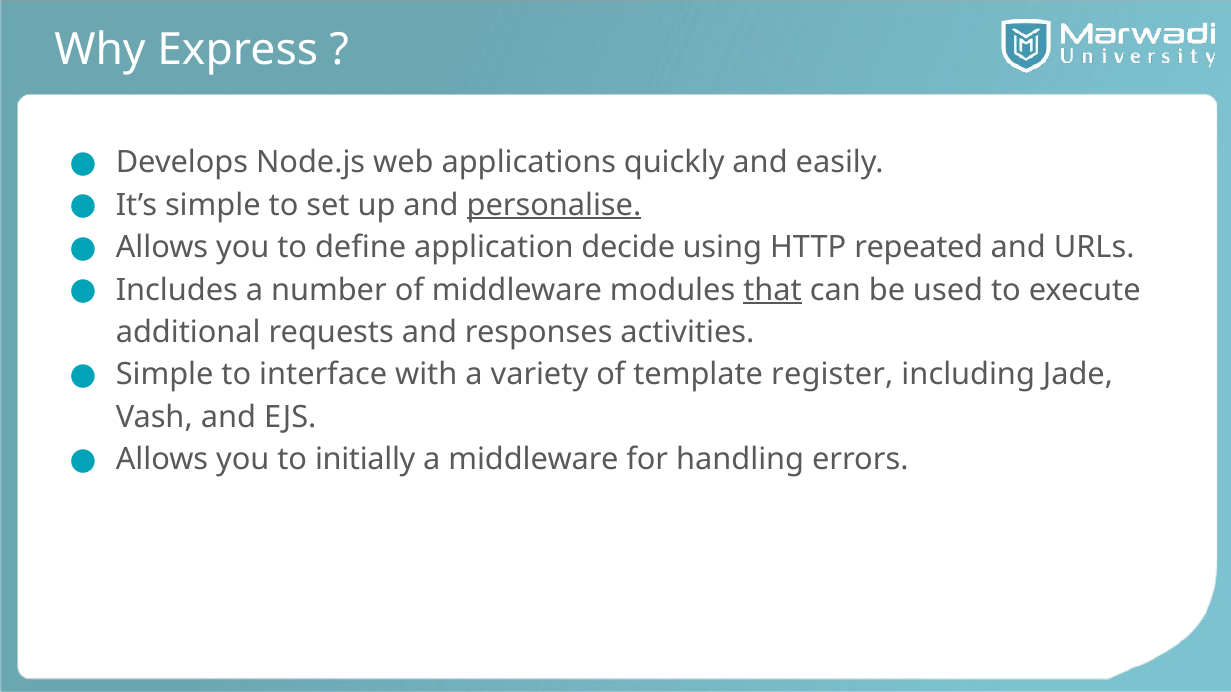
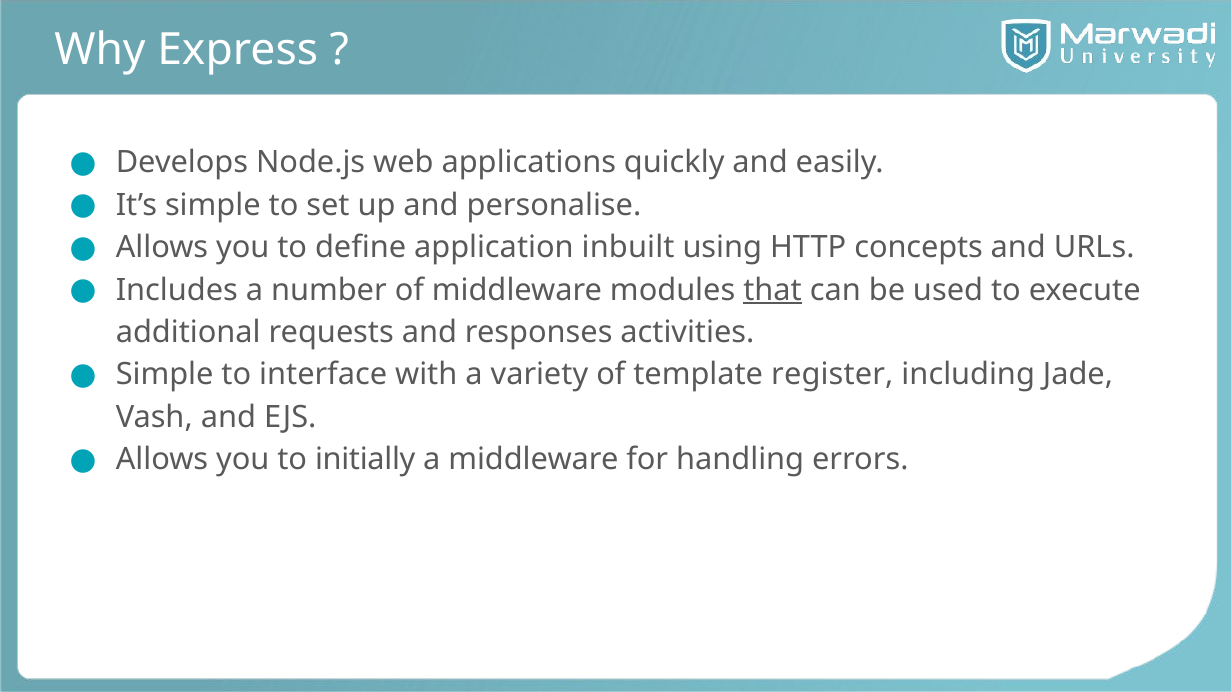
personalise underline: present -> none (554, 205)
decide: decide -> inbuilt (628, 248)
repeated: repeated -> concepts (919, 248)
